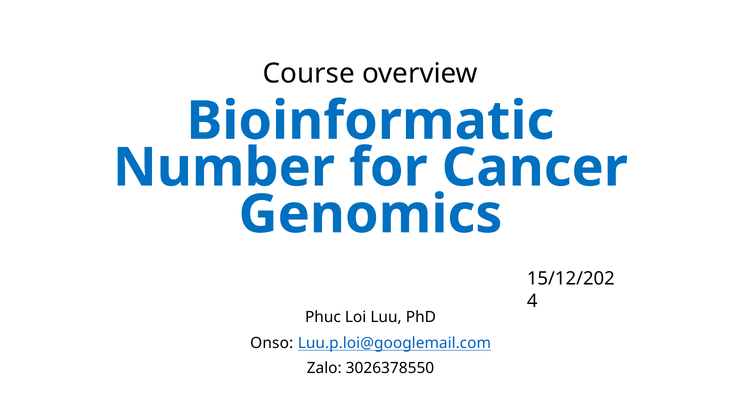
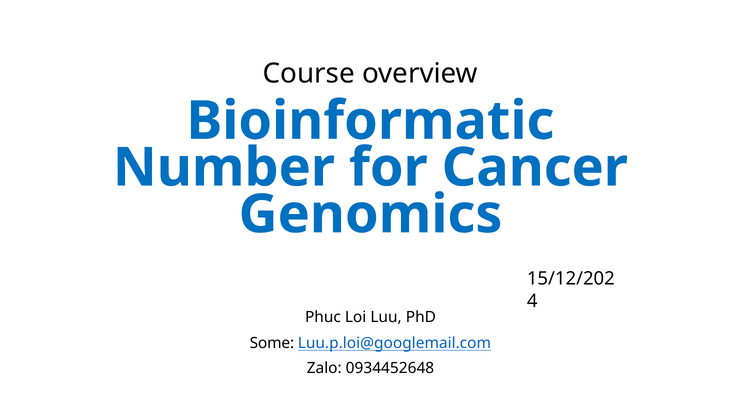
Onso: Onso -> Some (272, 343)
3026378550: 3026378550 -> 0934452648 (390, 368)
